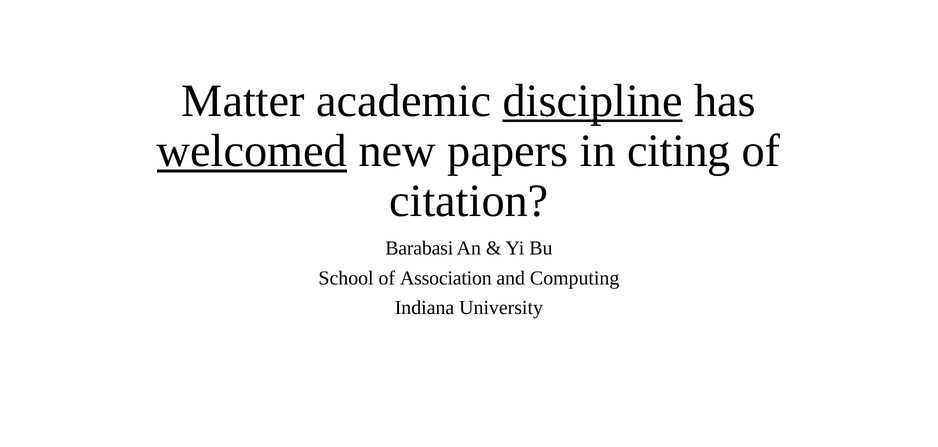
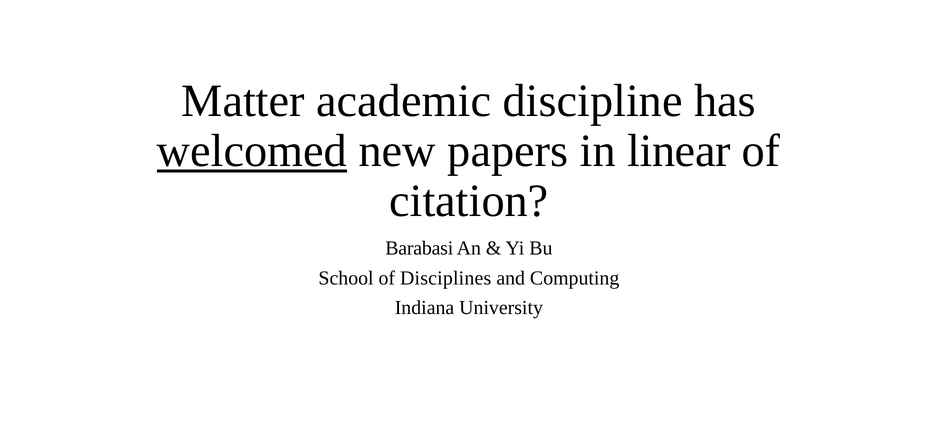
discipline underline: present -> none (593, 101)
citing: citing -> linear (679, 151)
Association: Association -> Disciplines (446, 278)
